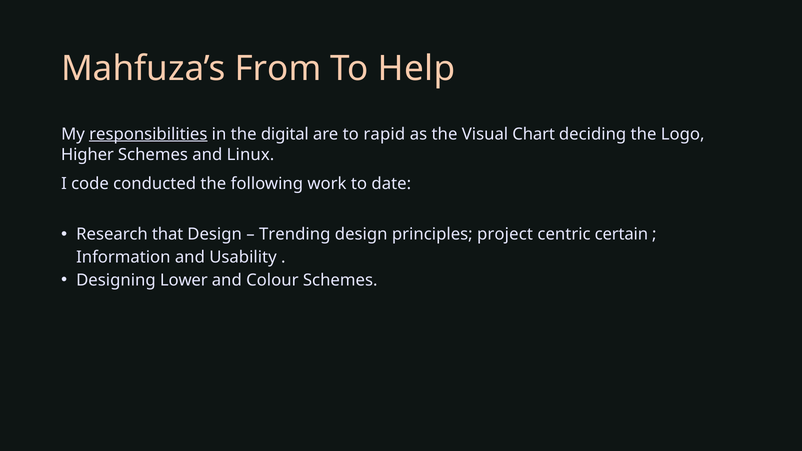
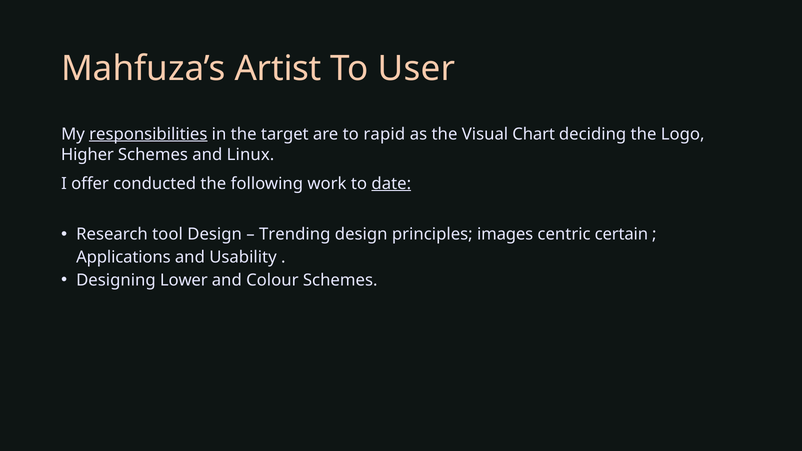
From: From -> Artist (278, 69)
Help: Help -> User (416, 69)
digital: digital -> target (285, 134)
code: code -> offer (90, 184)
date underline: none -> present (391, 184)
that: that -> tool (168, 235)
project: project -> images (505, 235)
Information: Information -> Applications (123, 257)
